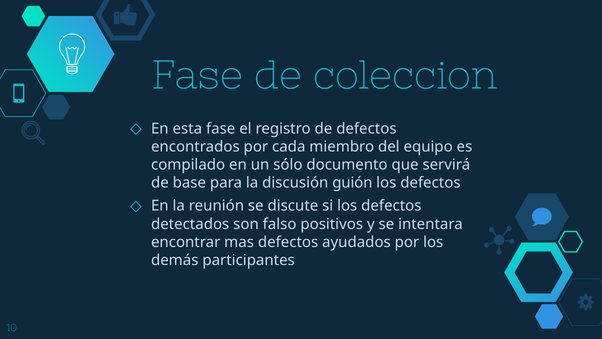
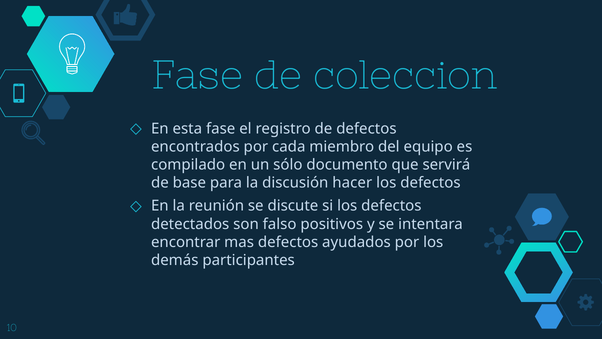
guión: guión -> hacer (352, 183)
